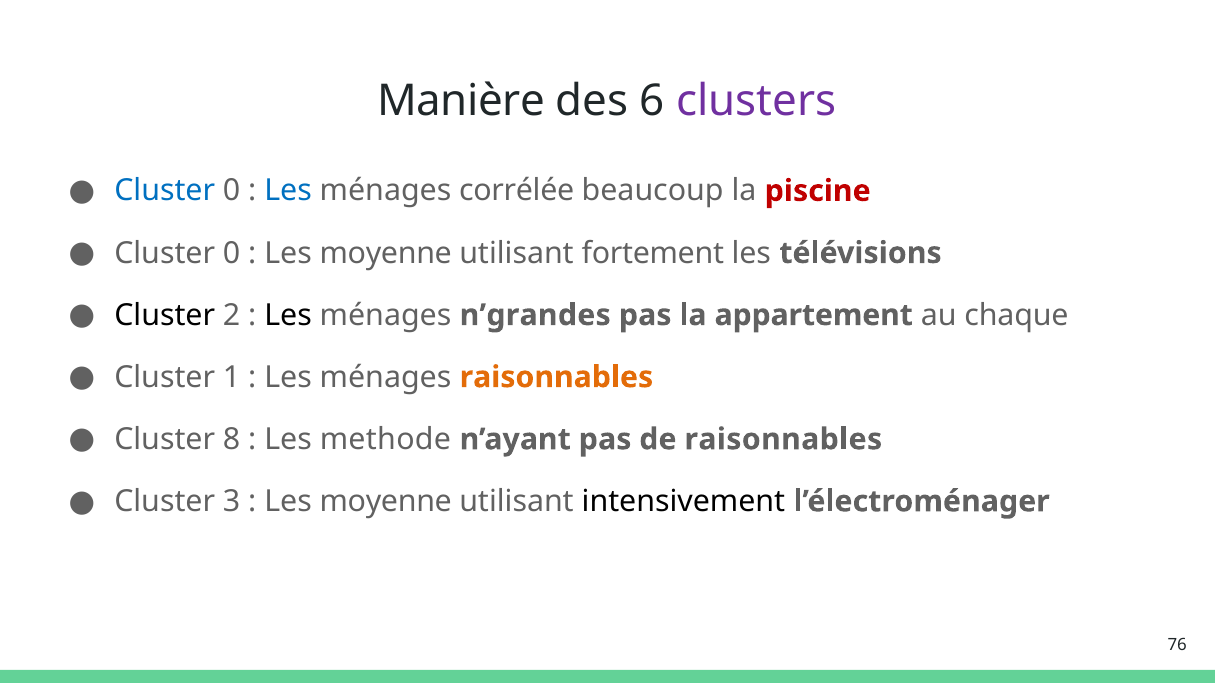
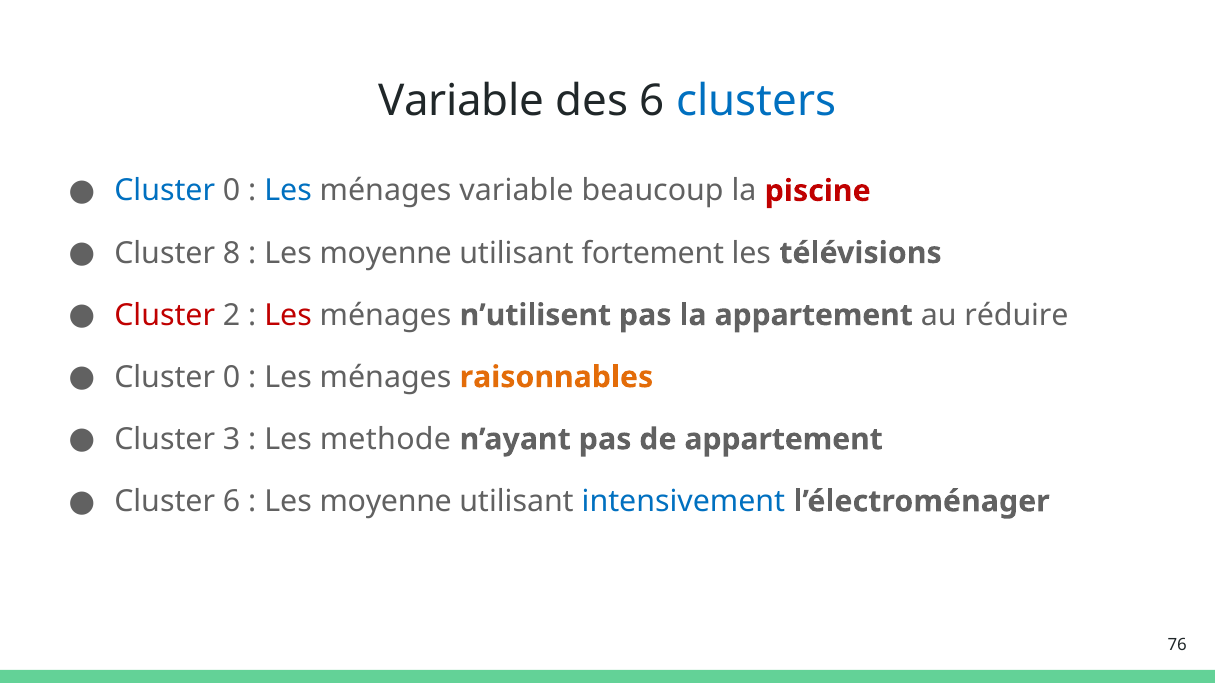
Manière: Manière -> Variable (461, 101)
clusters colour: purple -> blue (756, 101)
ménages corrélée: corrélée -> variable (516, 191)
0: 0 -> 8 (232, 253)
Cluster colour: black -> red (165, 315)
Les colour: black -> red (288, 315)
n’grandes: n’grandes -> n’utilisent (535, 315)
chaque: chaque -> réduire (1016, 315)
1: 1 -> 0 (232, 377)
8: 8 -> 3 (232, 440)
de raisonnables: raisonnables -> appartement (784, 440)
Cluster 3: 3 -> 6 (232, 502)
intensivement colour: black -> blue (683, 502)
